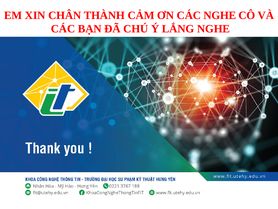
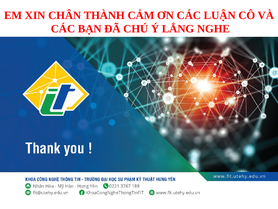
CÁC NGHE: NGHE -> LUẬN (220, 15)
